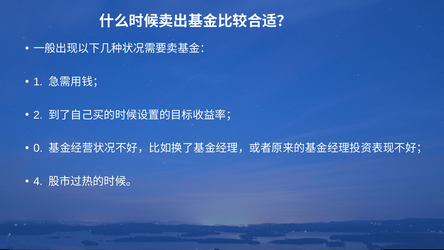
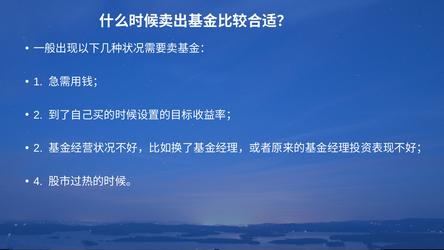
0: 0 -> 2 (38, 148)
